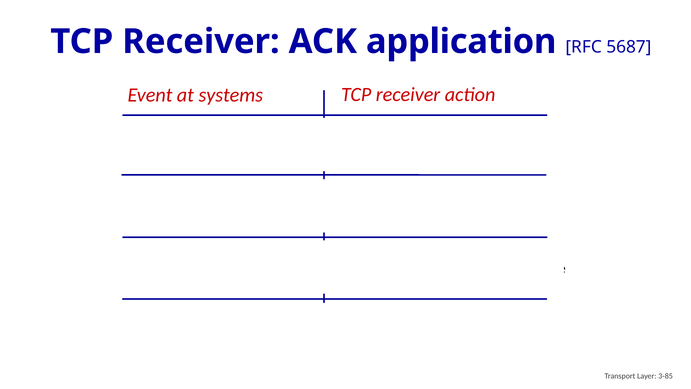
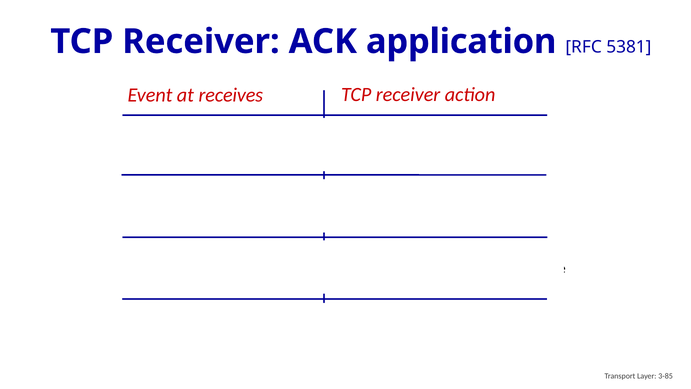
5687: 5687 -> 5381 (629, 47)
systems: systems -> receives (231, 95)
